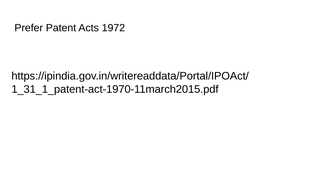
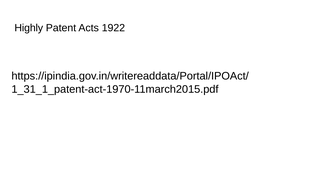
Prefer: Prefer -> Highly (29, 28)
1972: 1972 -> 1922 (113, 28)
